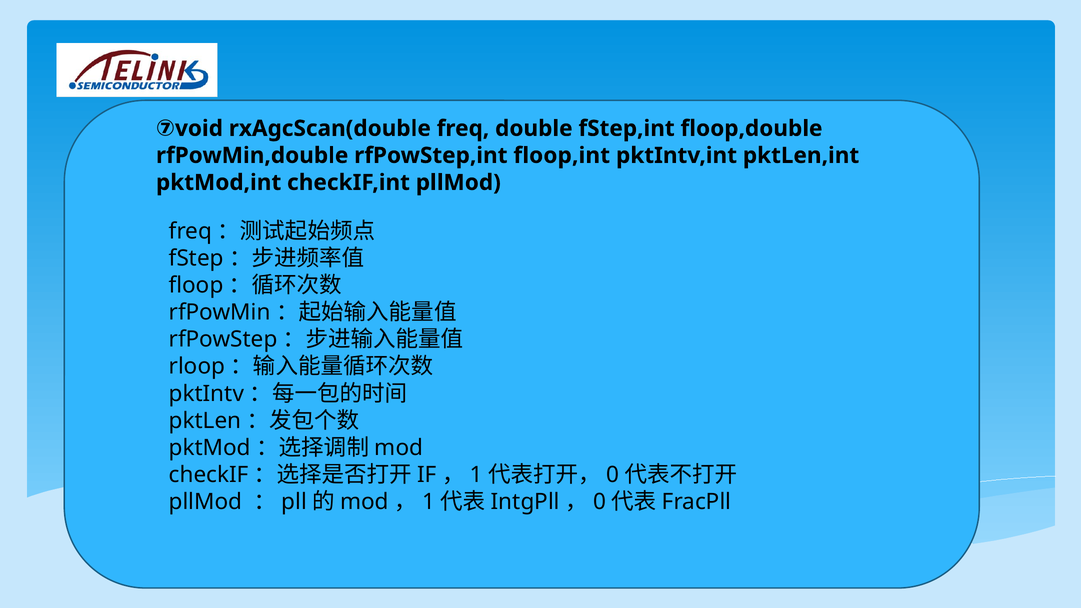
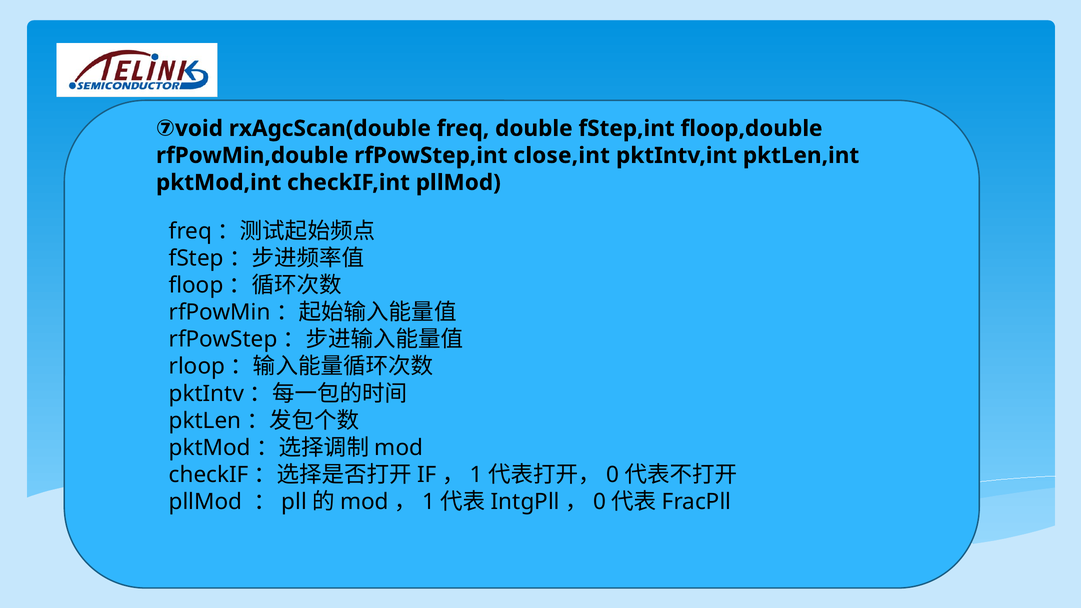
floop,int: floop,int -> close,int (562, 156)
